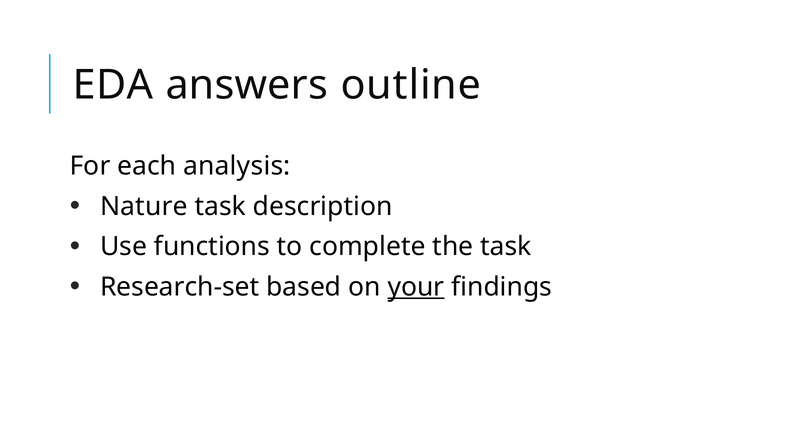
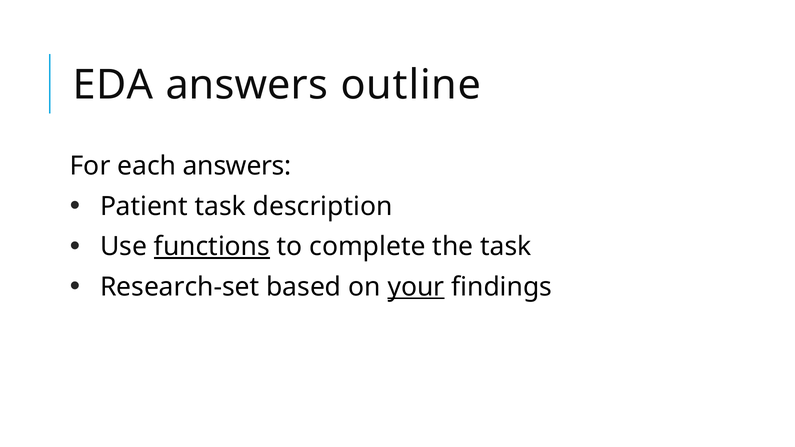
each analysis: analysis -> answers (237, 166)
Nature: Nature -> Patient (144, 206)
functions underline: none -> present (212, 247)
